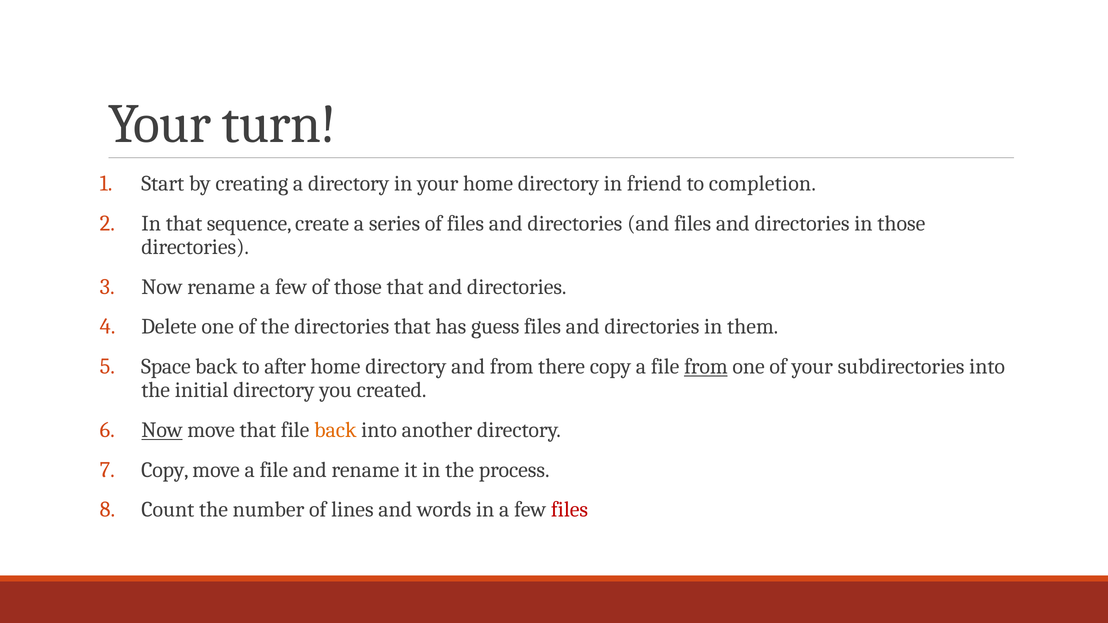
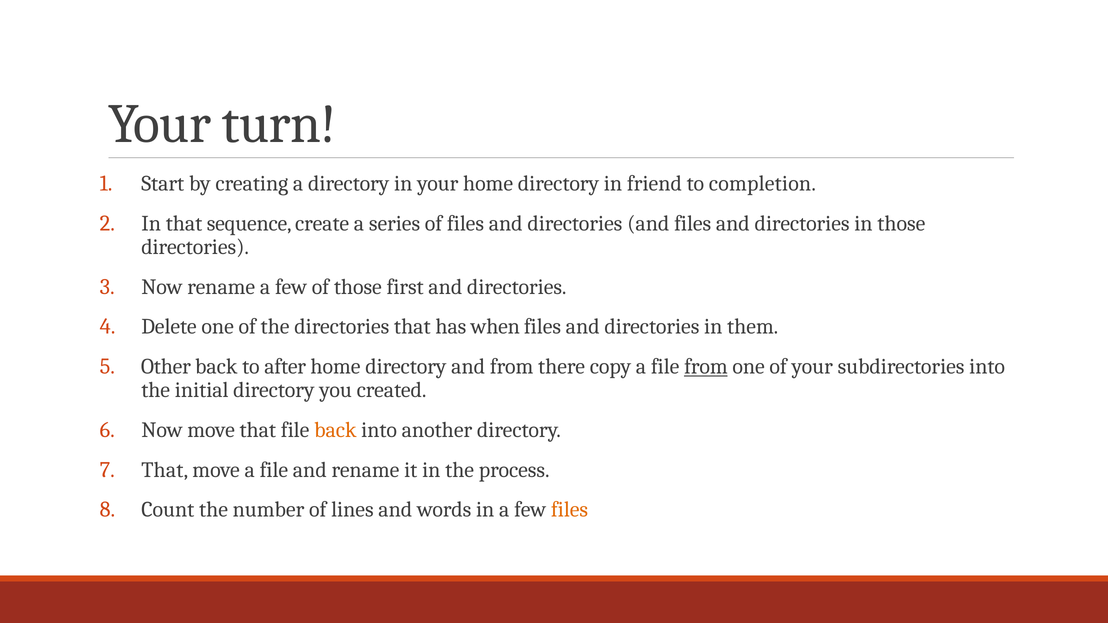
those that: that -> first (405, 287)
guess: guess -> when (495, 327)
Space: Space -> Other (166, 367)
Now underline: present -> none (162, 430)
Copy: Copy -> That (165, 470)
files colour: red -> orange (570, 510)
